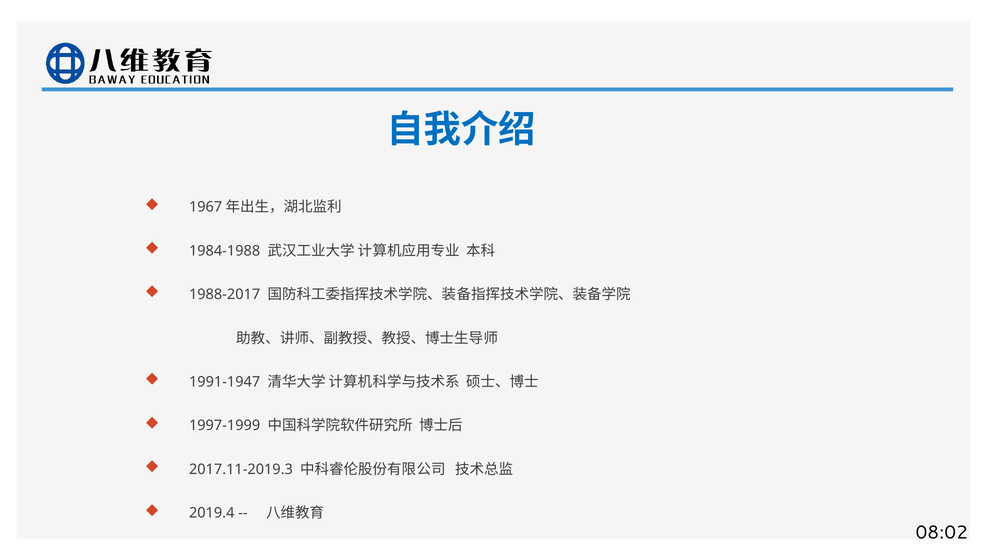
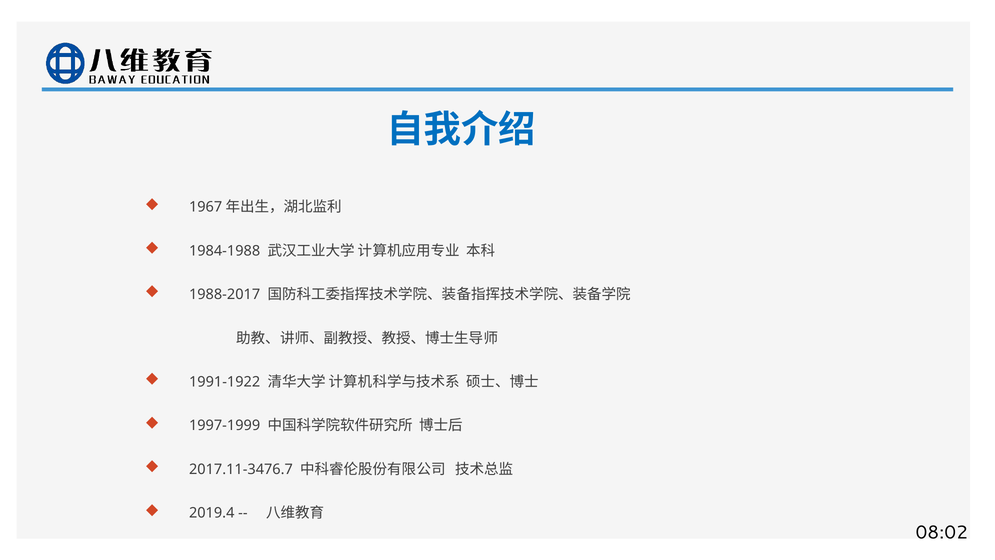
1991-1947: 1991-1947 -> 1991-1922 (225, 382)
2017.11-2019.3: 2017.11-2019.3 -> 2017.11-3476.7 (241, 469)
